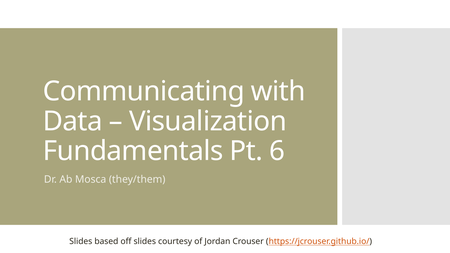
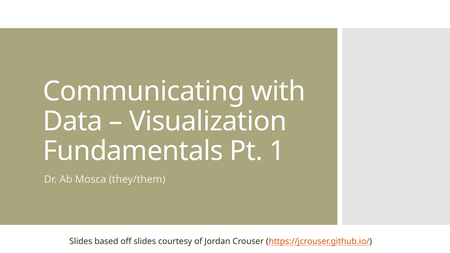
6: 6 -> 1 (277, 151)
